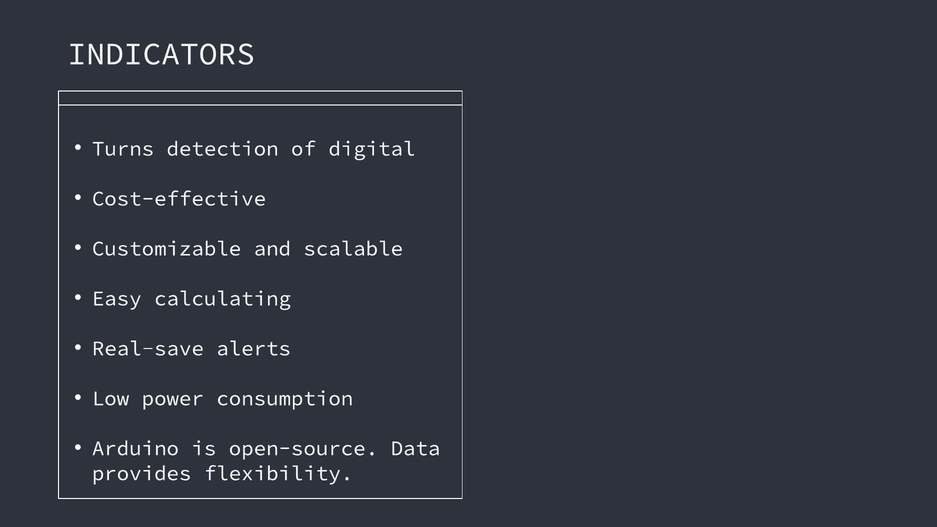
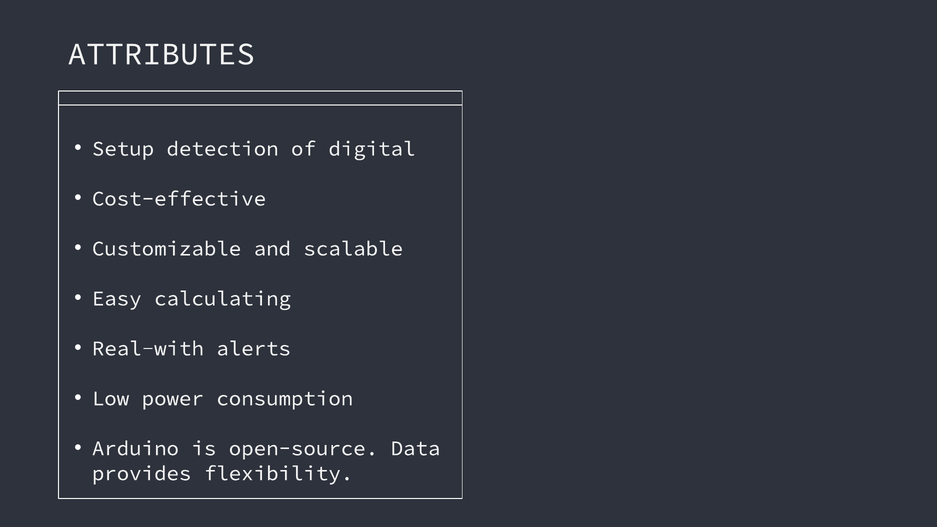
INDICATORS: INDICATORS -> ATTRIBUTES (161, 54)
Turns: Turns -> Setup (123, 149)
Real-save: Real-save -> Real-with (148, 349)
